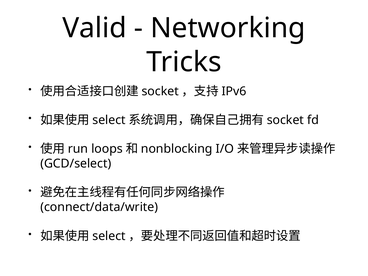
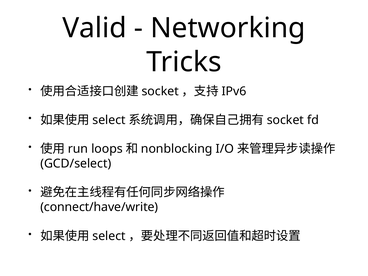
connect/data/write: connect/data/write -> connect/have/write (99, 207)
